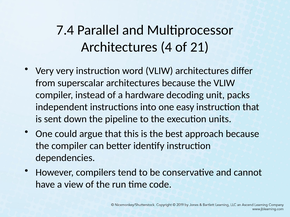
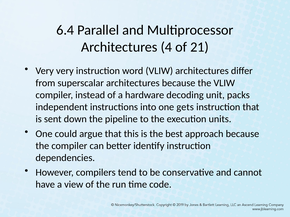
7.4: 7.4 -> 6.4 (65, 30)
easy: easy -> gets (185, 107)
